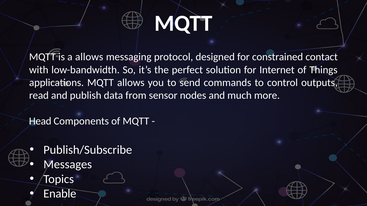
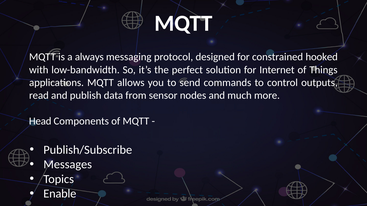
a allows: allows -> always (89, 57)
contact: contact -> hooked (322, 57)
